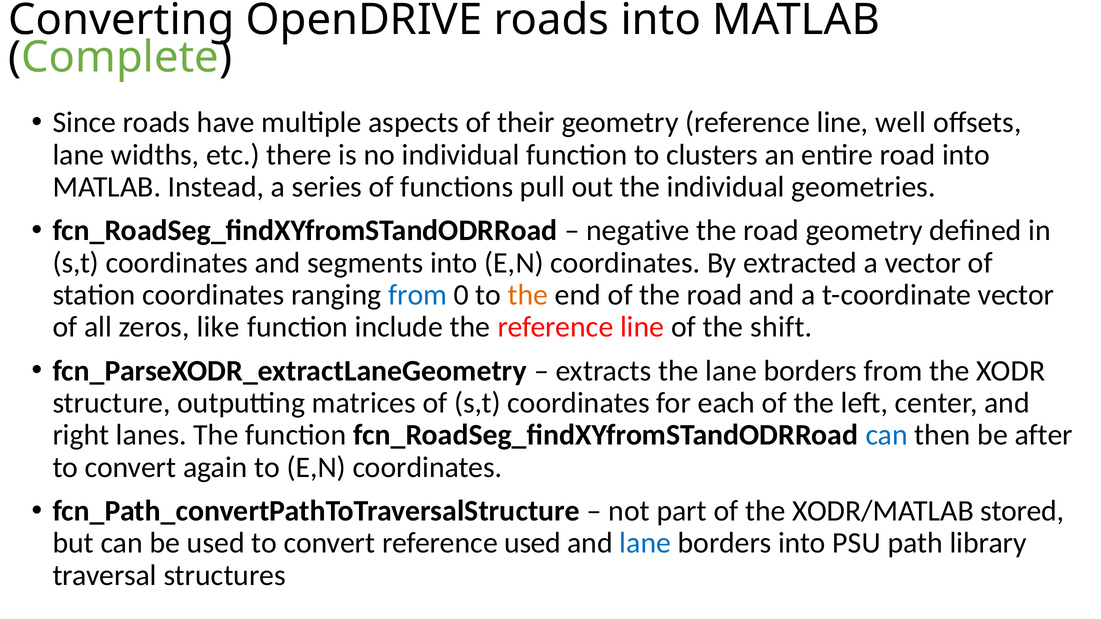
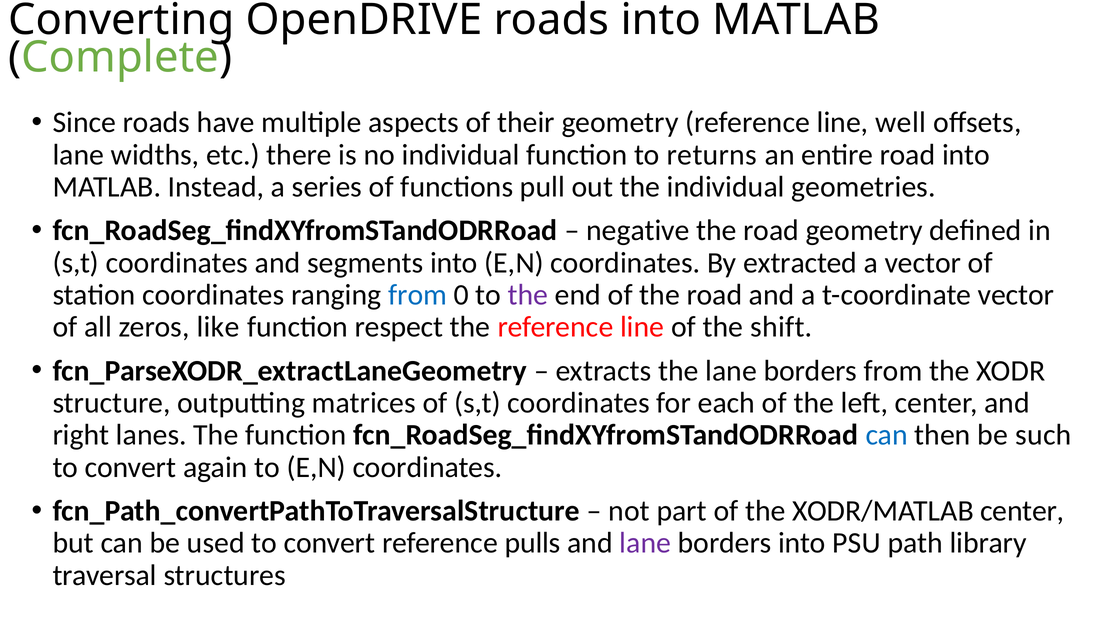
clusters: clusters -> returns (712, 155)
the colour: orange -> purple (528, 295)
include: include -> respect (399, 327)
after: after -> such (1043, 435)
XODR/MATLAB stored: stored -> center (1022, 511)
reference used: used -> pulls (533, 543)
lane colour: blue -> purple (645, 543)
